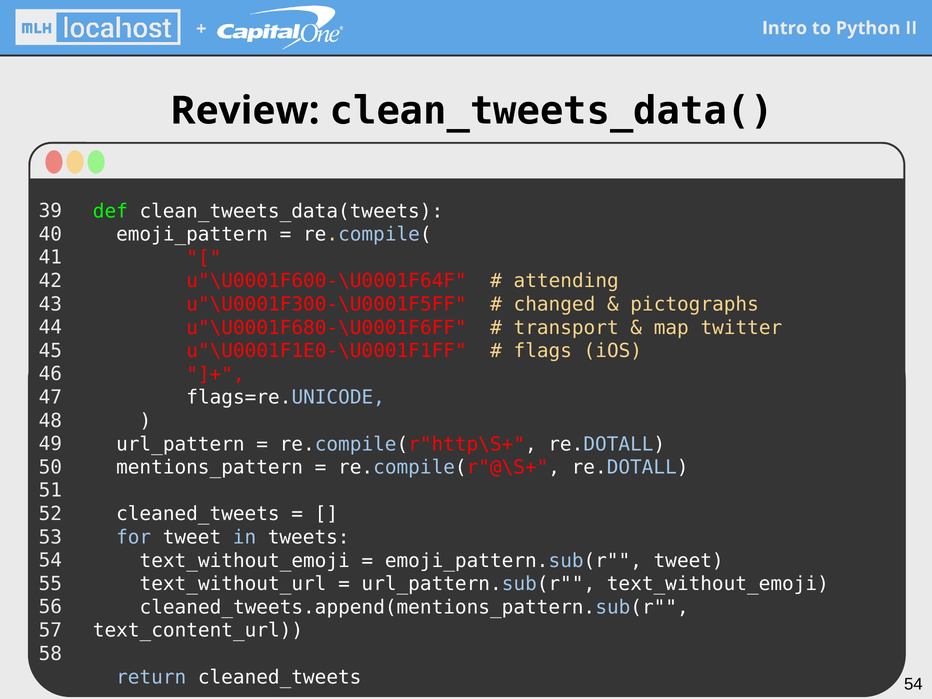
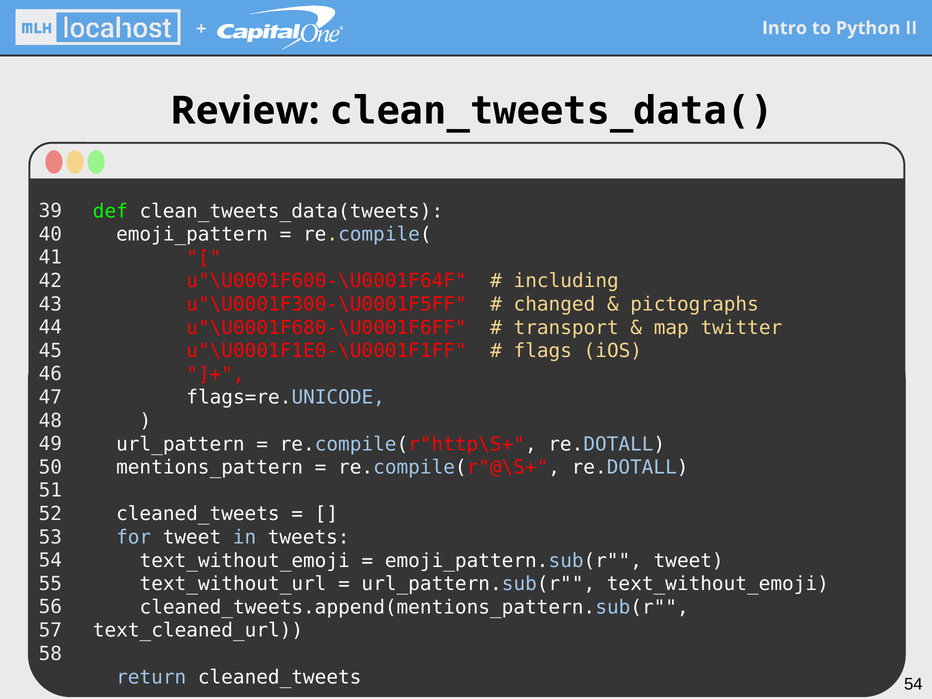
attending: attending -> including (566, 281)
text_content_url: text_content_url -> text_cleaned_url (198, 631)
